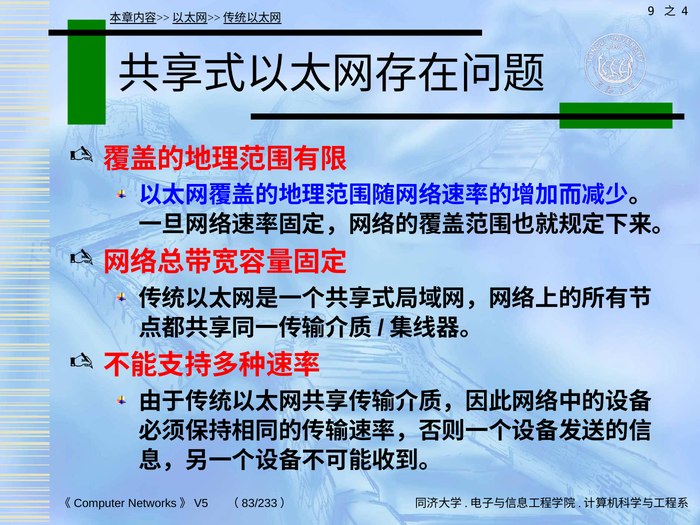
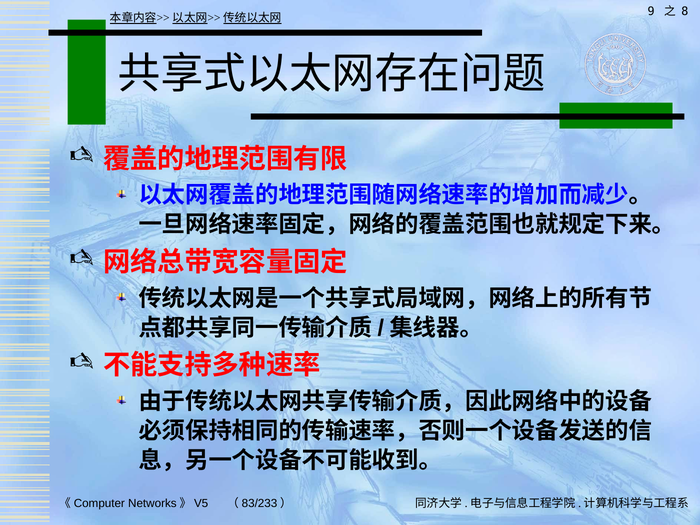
4: 4 -> 8 (685, 11)
